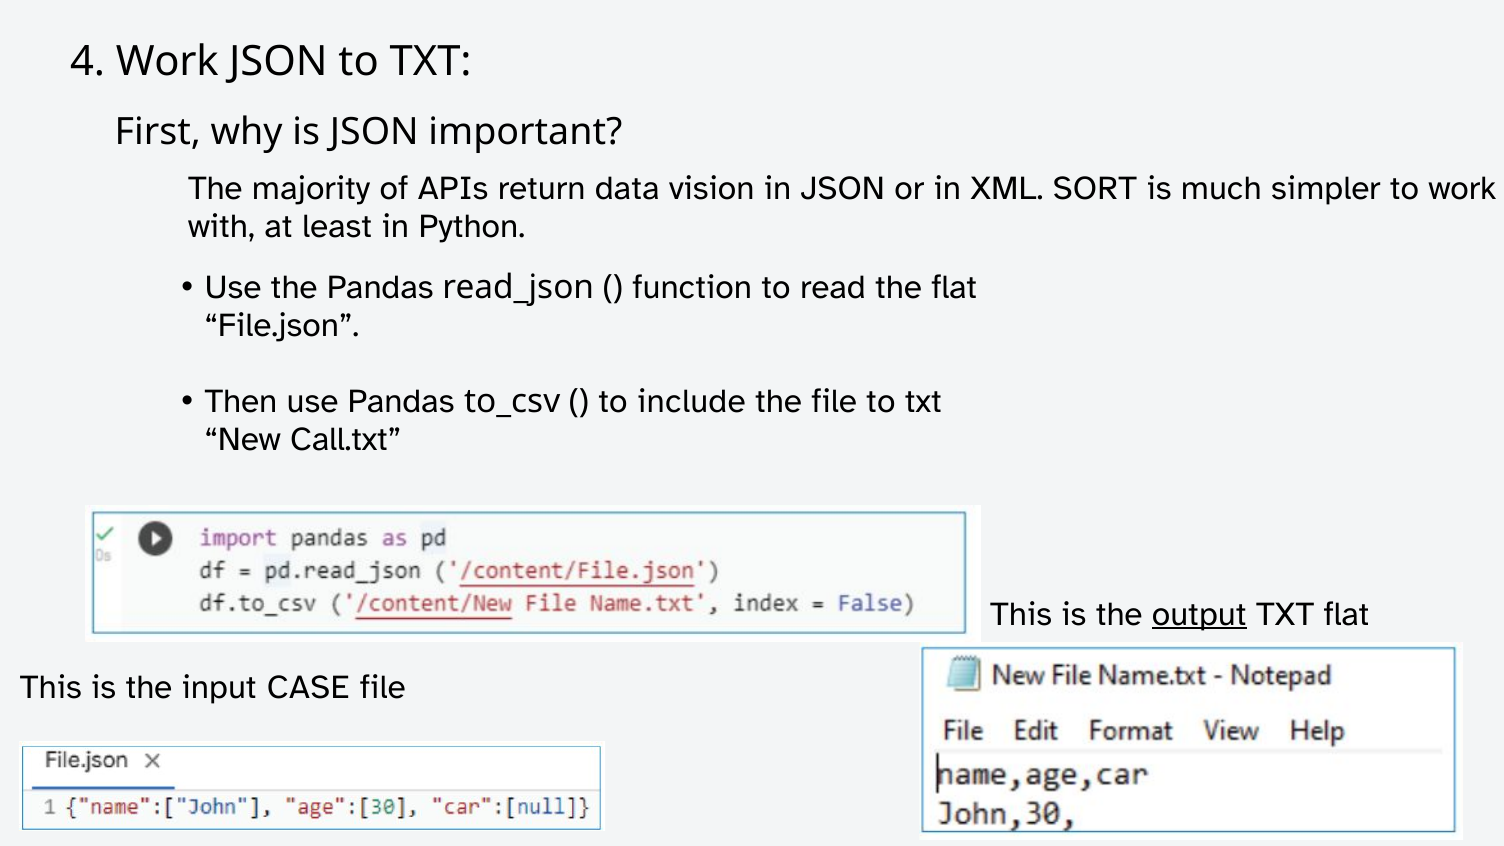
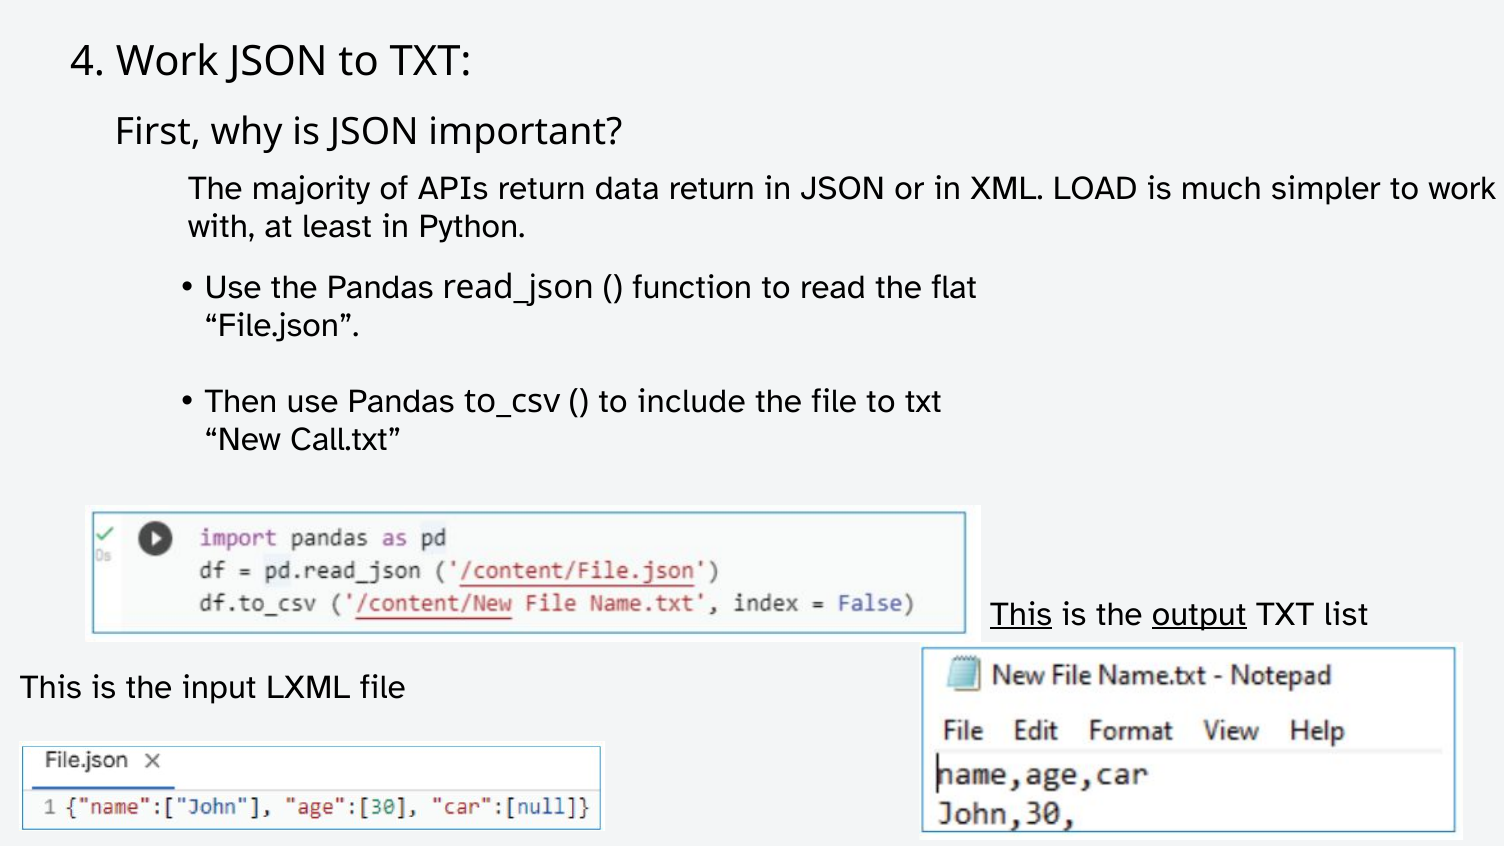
data vision: vision -> return (712, 189)
SORT: SORT -> LOAD (1095, 189)
This underline: none -> present (1021, 614)
TXT flat: flat -> list (1346, 614)
CASE: CASE -> LXML (308, 688)
